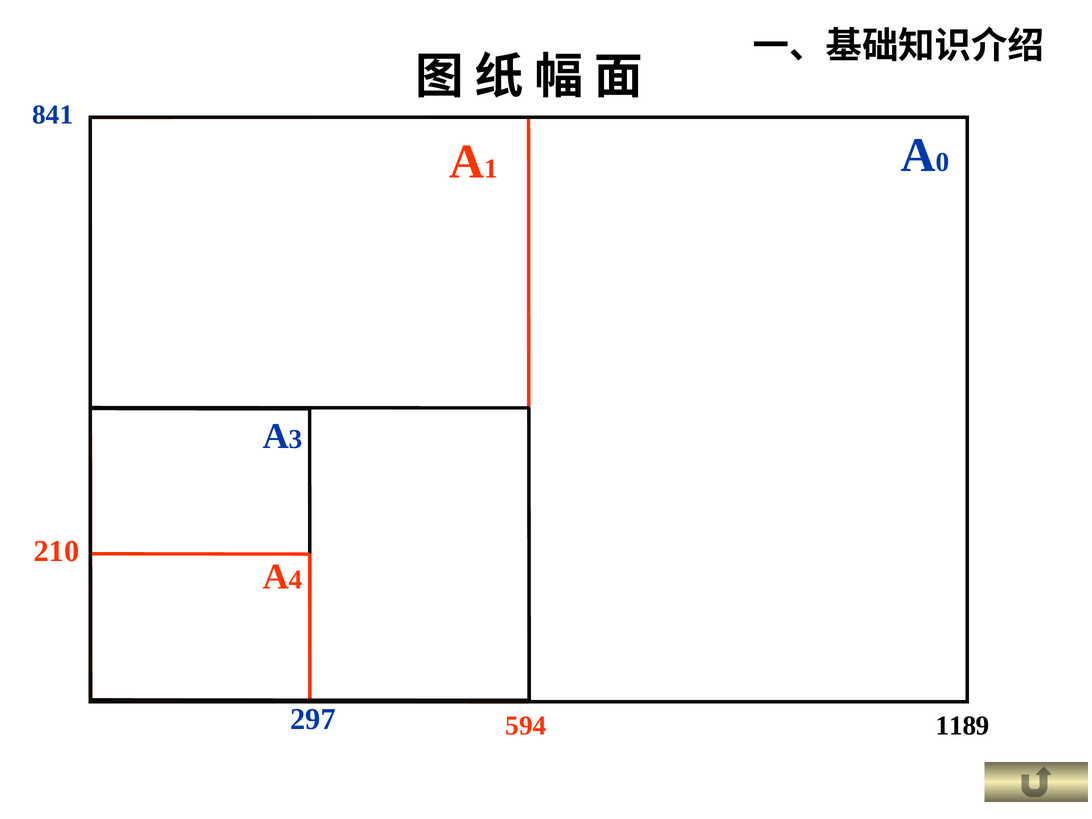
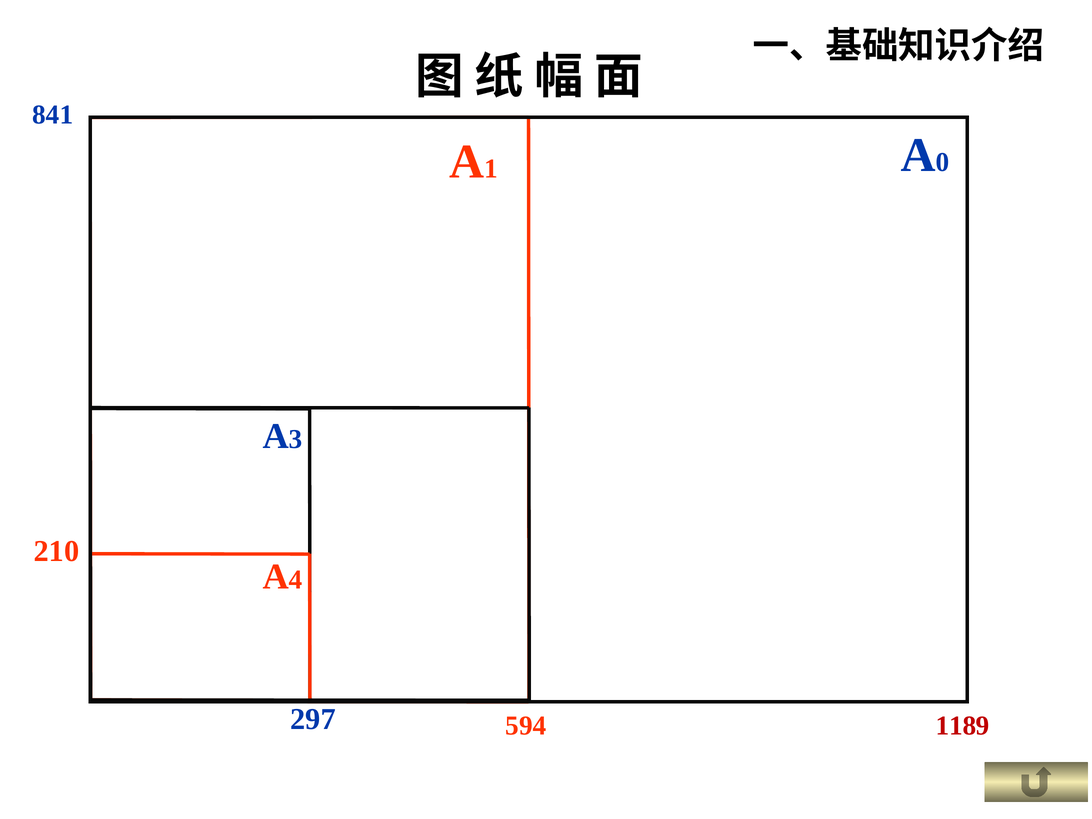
1189 colour: black -> red (963, 726)
